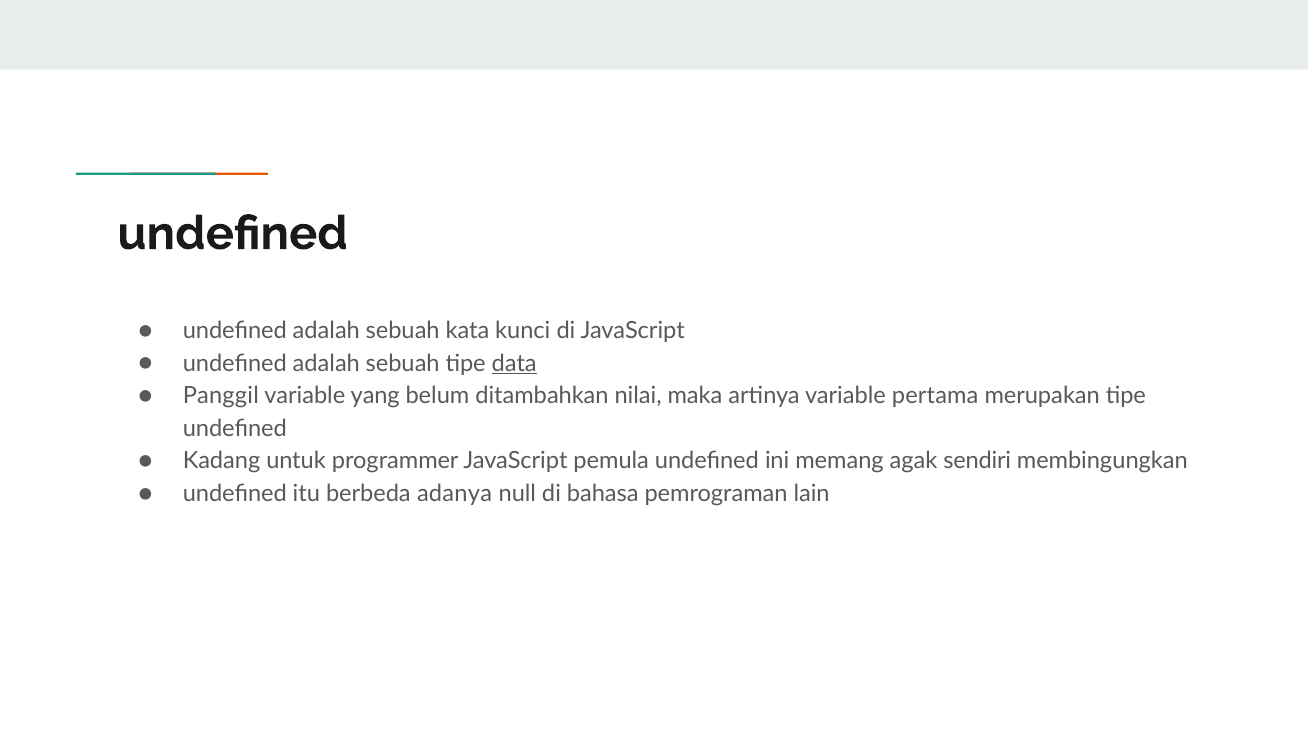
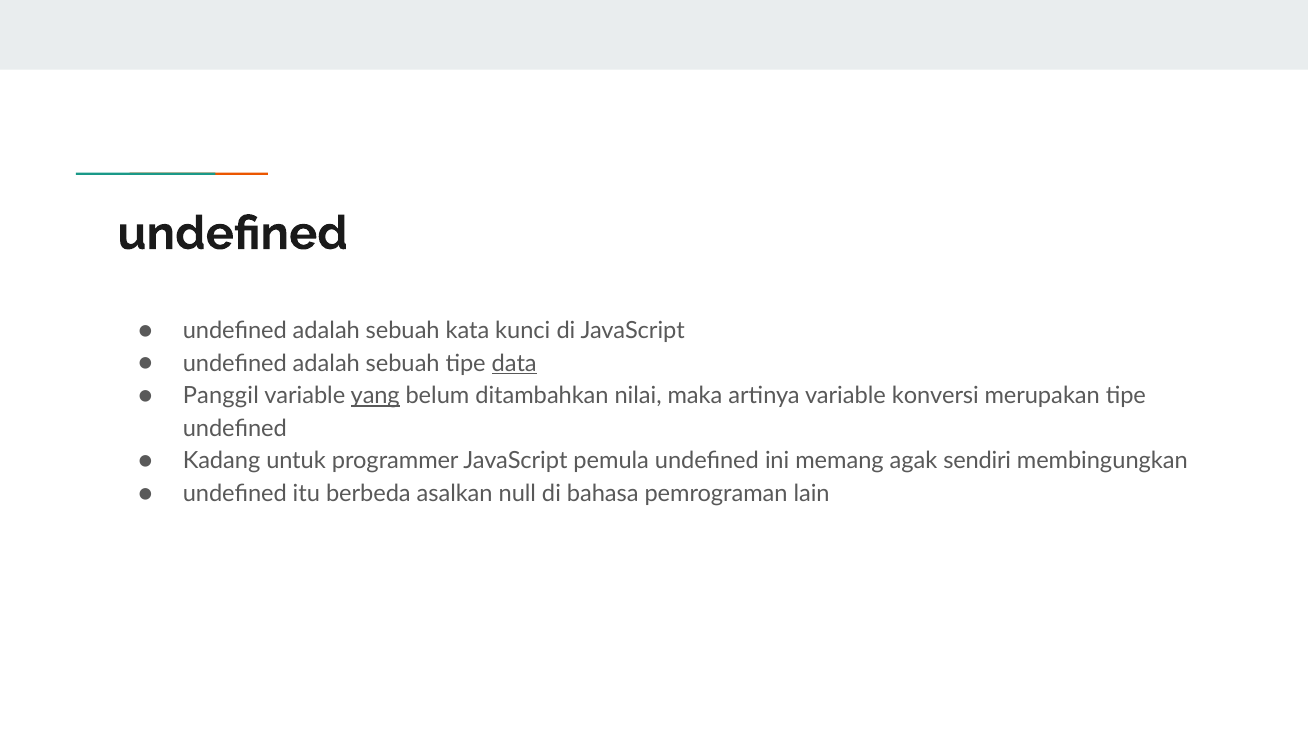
yang underline: none -> present (375, 396)
pertama: pertama -> konversi (935, 396)
adanya: adanya -> asalkan (455, 494)
